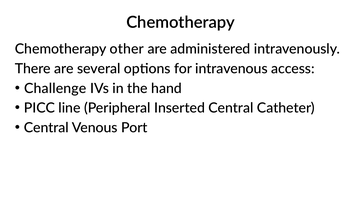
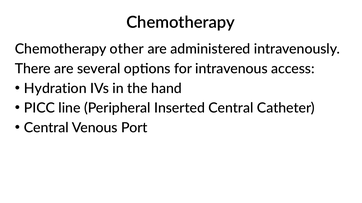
Challenge: Challenge -> Hydration (55, 89)
